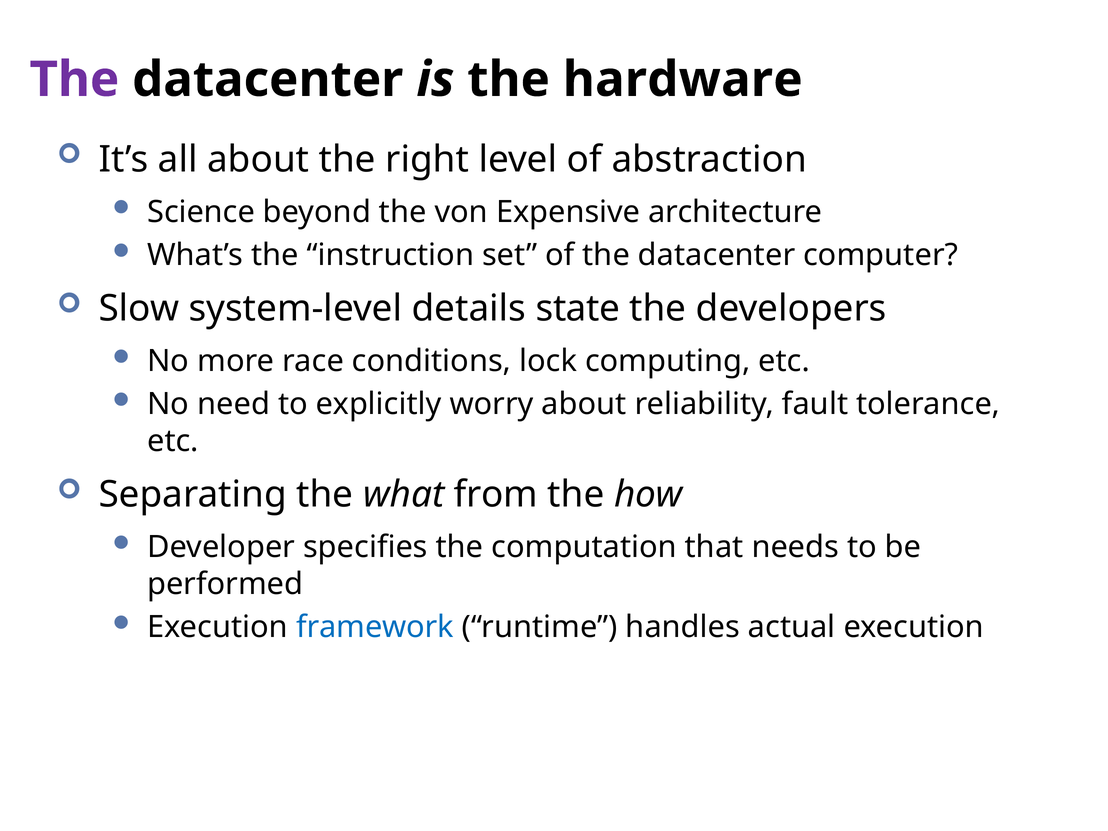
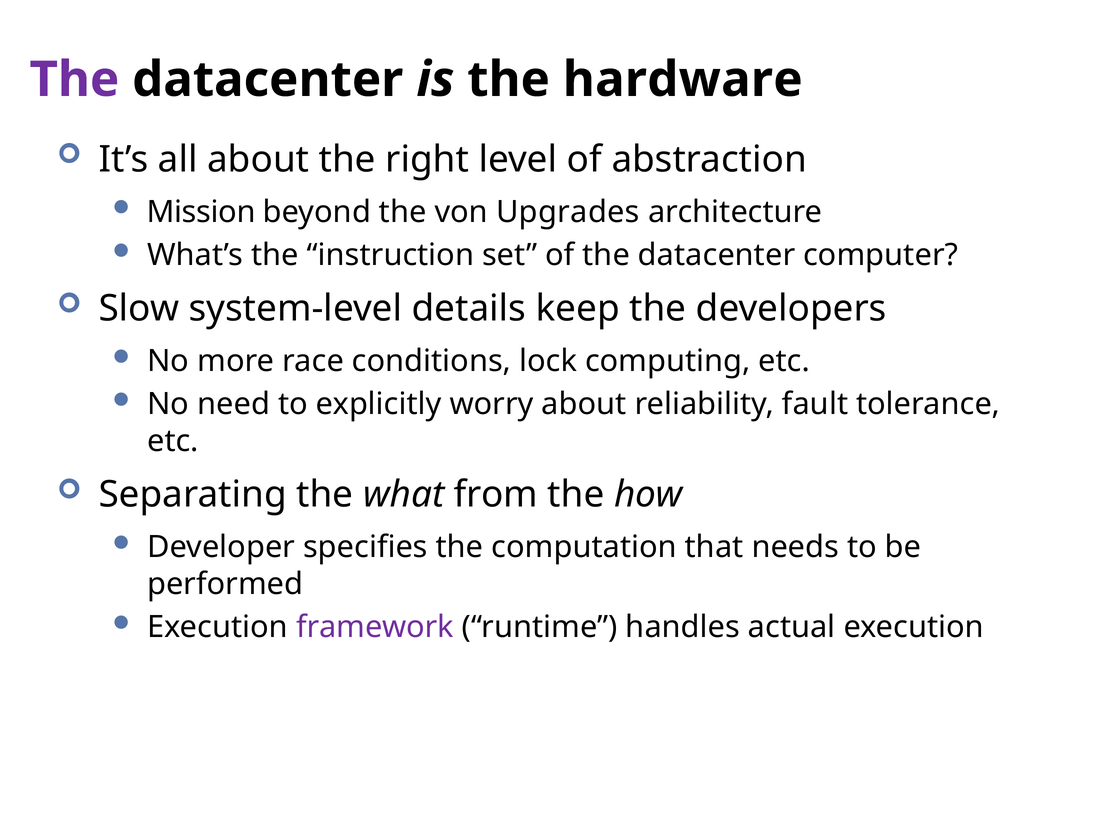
Science: Science -> Mission (201, 212)
Expensive: Expensive -> Upgrades (568, 212)
state: state -> keep (578, 309)
framework colour: blue -> purple (375, 627)
